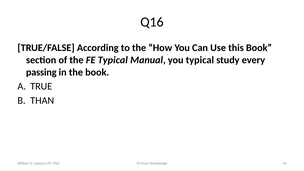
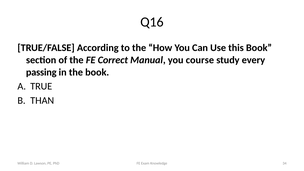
FE Typical: Typical -> Correct (113, 60)
you typical: typical -> course (200, 60)
